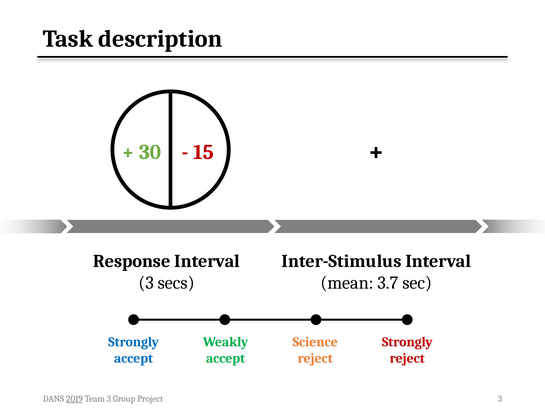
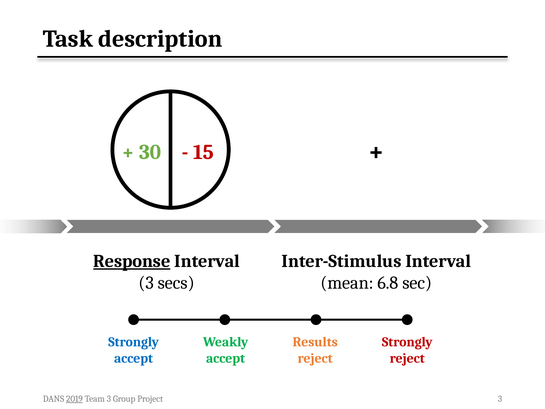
Response underline: none -> present (132, 261)
3.7: 3.7 -> 6.8 (388, 283)
Science: Science -> Results (315, 342)
